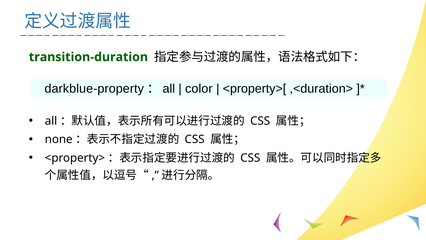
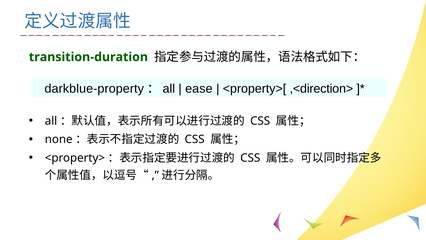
color: color -> ease (199, 89)
,<duration>: ,<duration> -> ,<direction> (321, 89)
